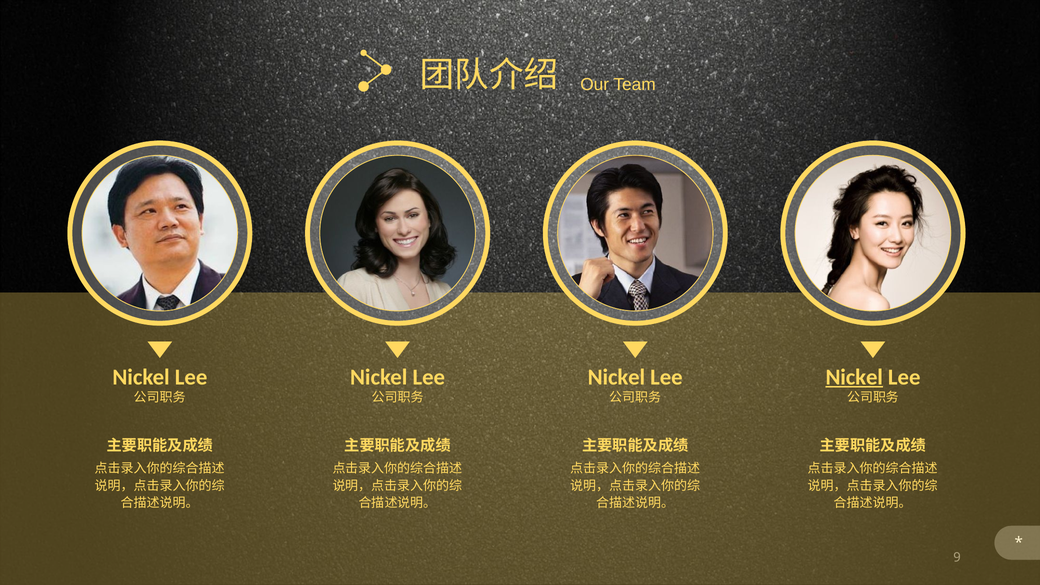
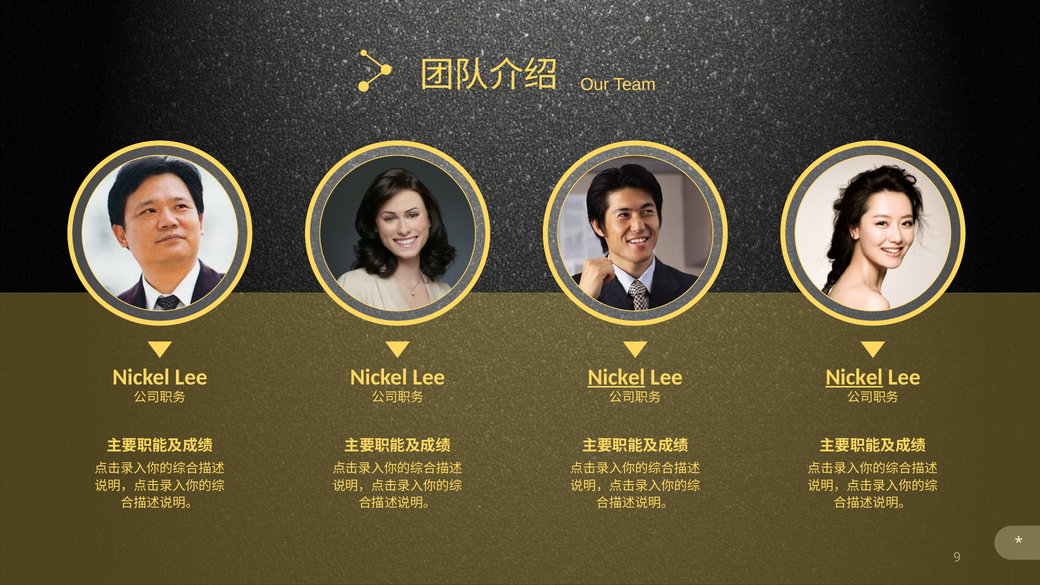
Nickel underline: none -> present (616, 377)
